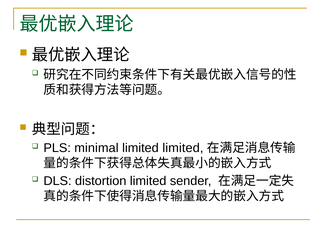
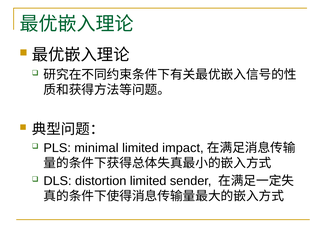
limited limited: limited -> impact (183, 148)
